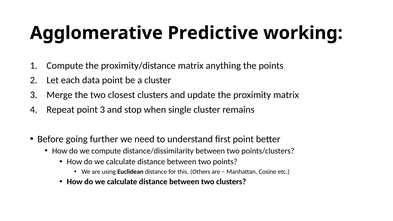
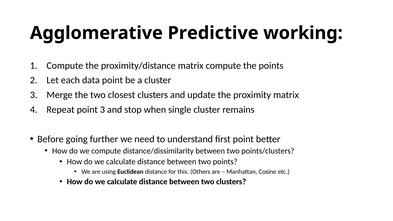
matrix anything: anything -> compute (223, 66)
